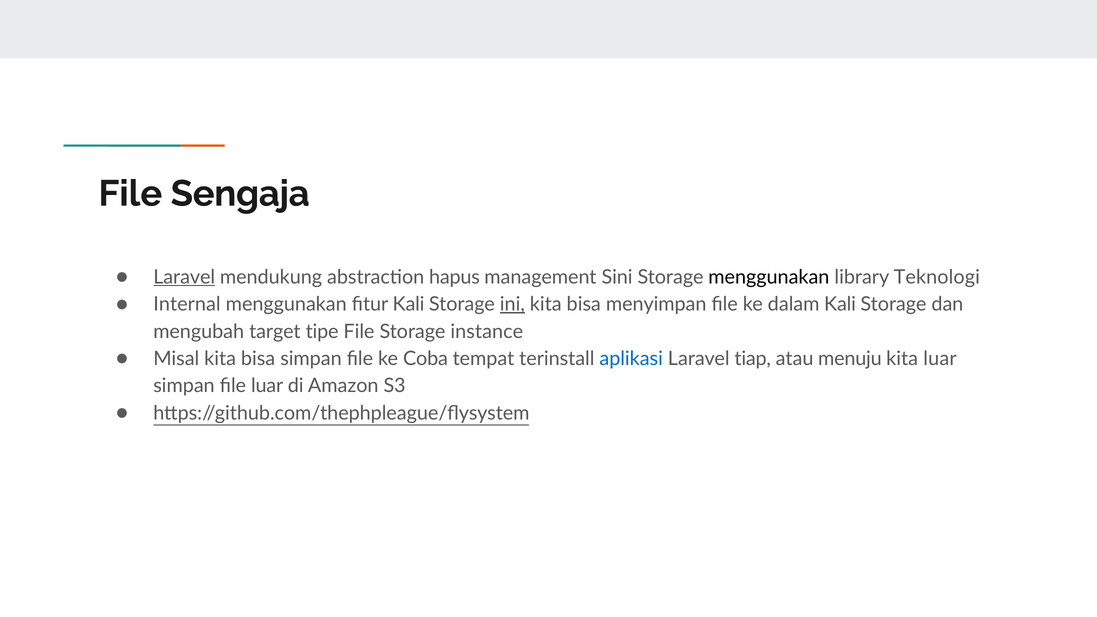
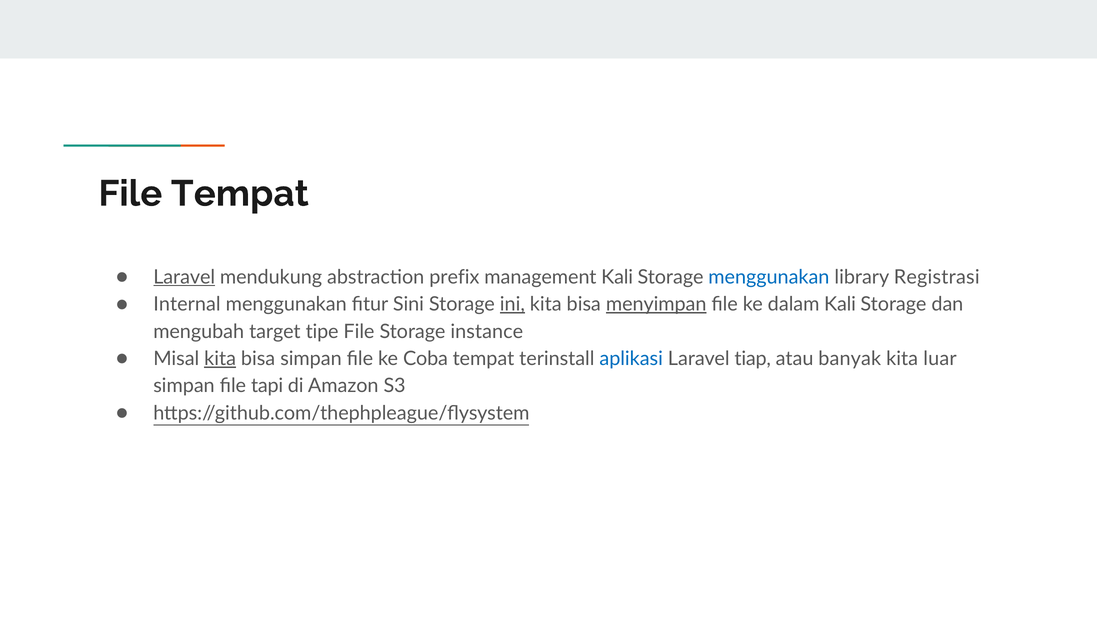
File Sengaja: Sengaja -> Tempat (240, 194)
hapus: hapus -> prefix (454, 277)
management Sini: Sini -> Kali (617, 277)
menggunakan colour: black -> blue (769, 277)
Teknologi: Teknologi -> Registrasi (937, 277)
fitur Kali: Kali -> Sini (408, 304)
menyimpan underline: none -> present (656, 304)
kita underline: none -> present (220, 359)
menuju: menuju -> banyak (850, 359)
file luar: luar -> tapi (267, 386)
